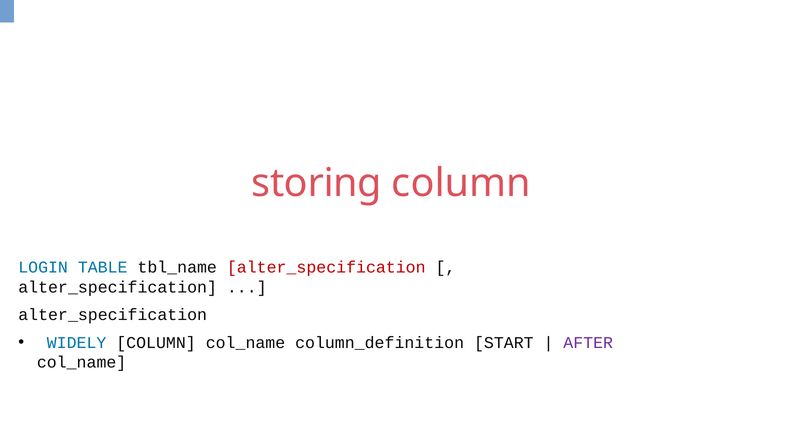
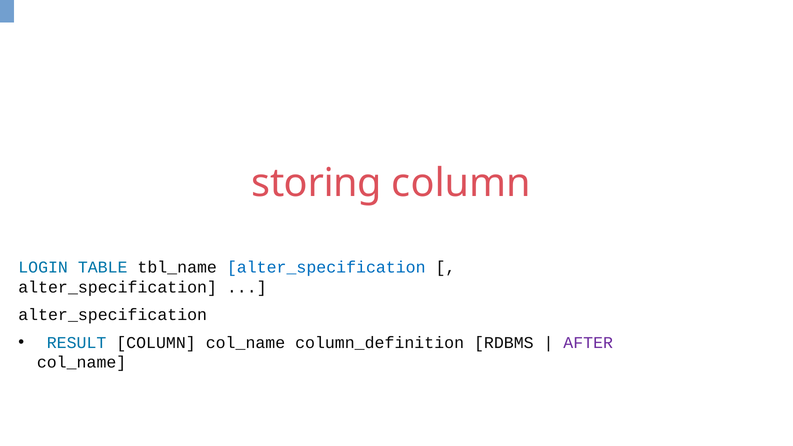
alter_specification colour: red -> blue (326, 267)
WIDELY: WIDELY -> RESULT (77, 343)
START: START -> RDBMS (504, 343)
